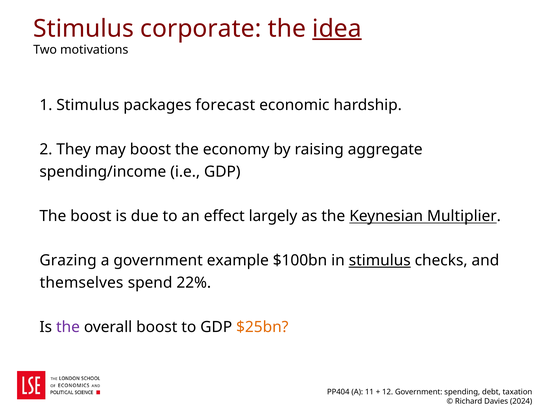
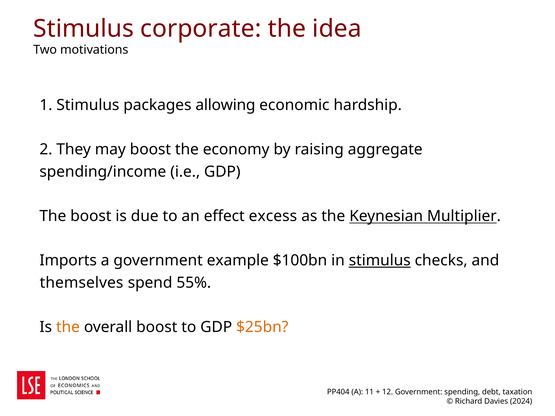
idea underline: present -> none (337, 29)
forecast: forecast -> allowing (225, 105)
largely: largely -> excess (273, 216)
Grazing: Grazing -> Imports (68, 261)
22%: 22% -> 55% (194, 283)
the colour: purple -> orange (68, 327)
